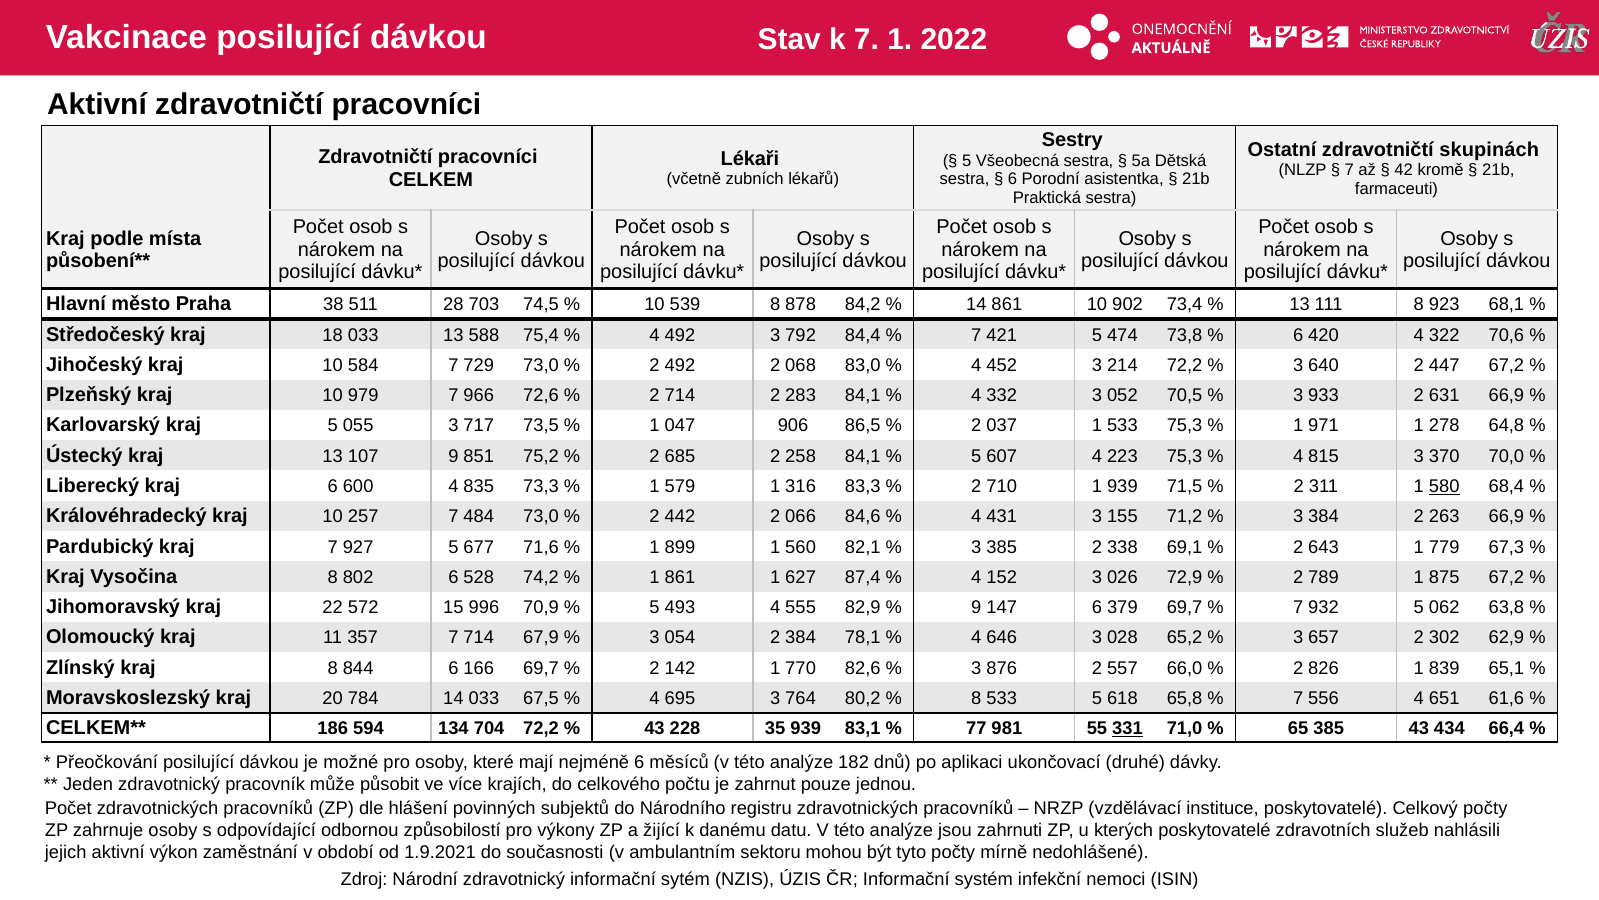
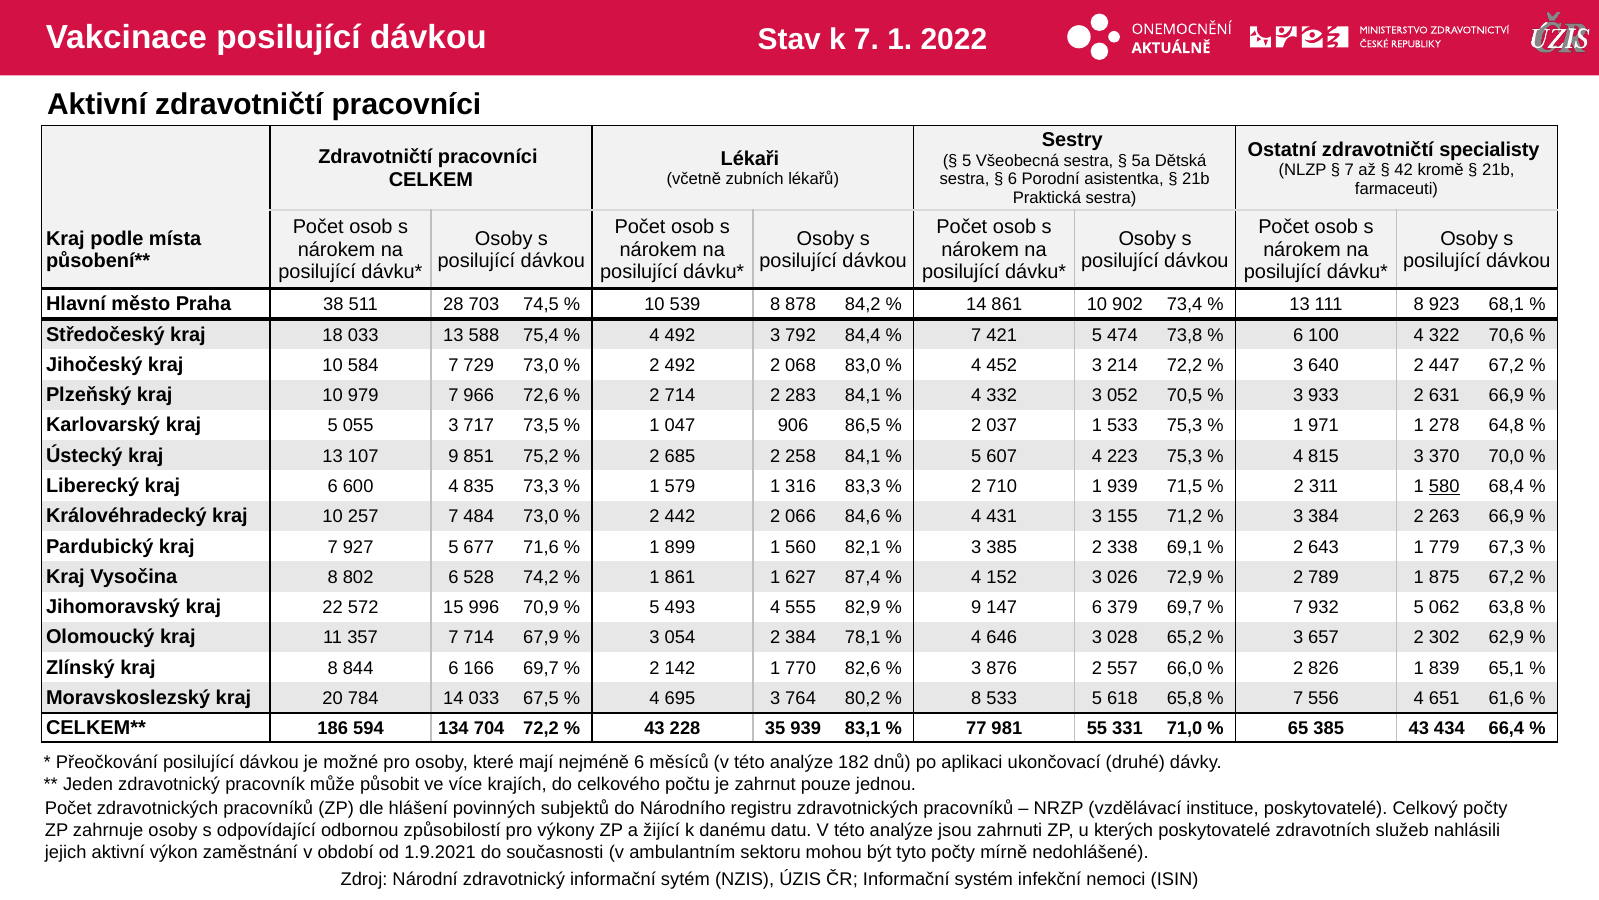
skupinách: skupinách -> specialisty (1489, 149)
420: 420 -> 100 (1324, 335)
331 underline: present -> none (1127, 728)
